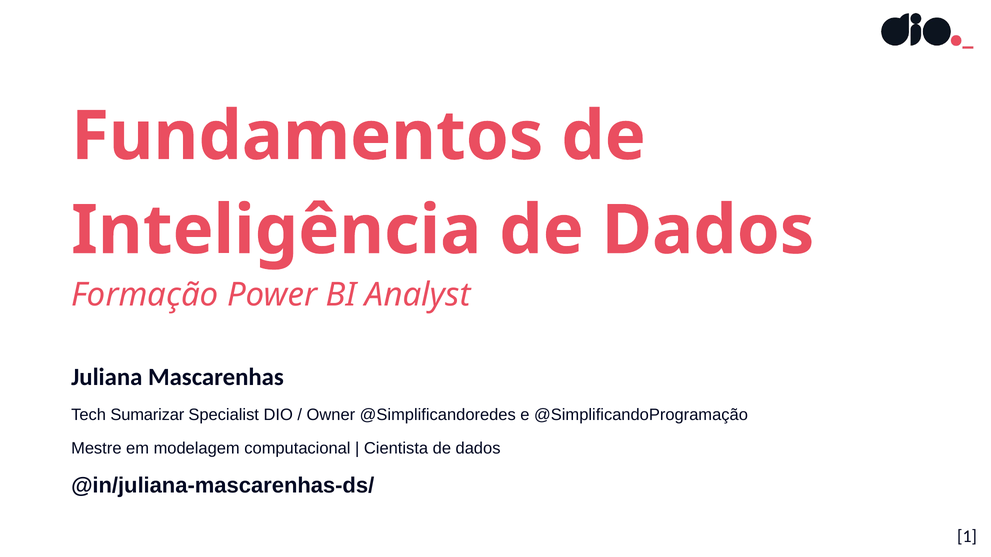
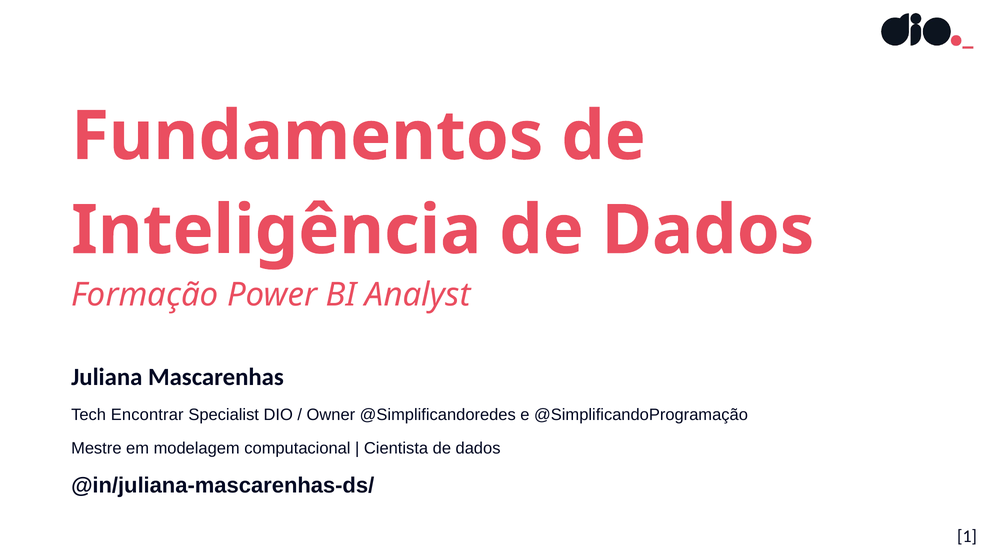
Sumarizar: Sumarizar -> Encontrar (147, 415)
